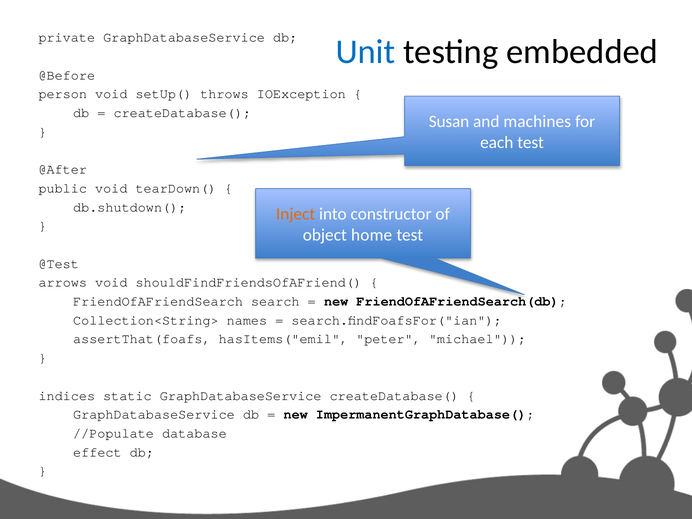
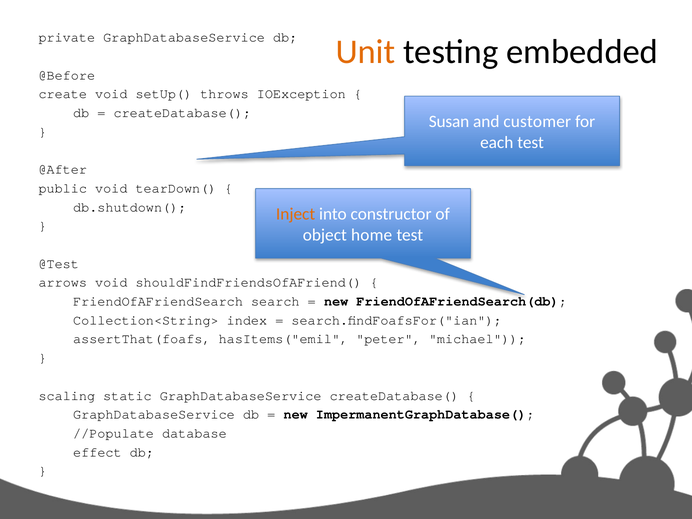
Unit colour: blue -> orange (365, 52)
person: person -> create (63, 94)
machines: machines -> customer (537, 122)
names: names -> index (247, 320)
indices: indices -> scaling (67, 396)
